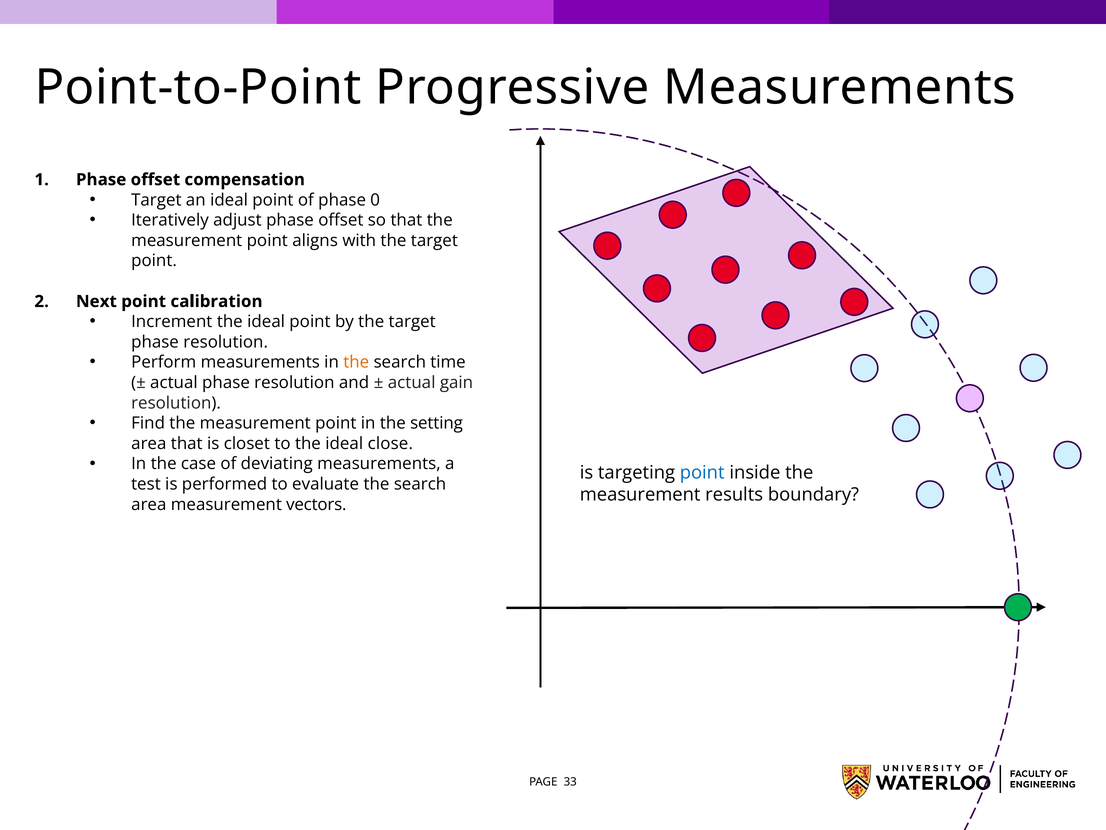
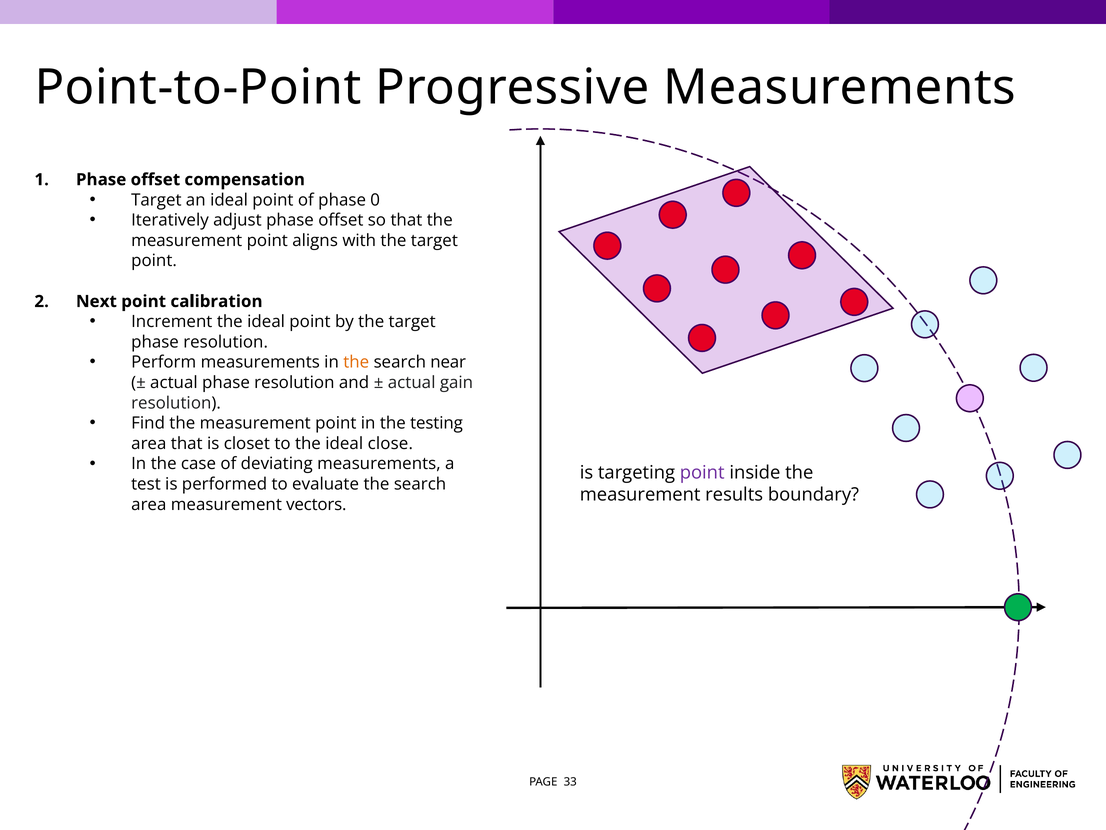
time: time -> near (448, 362)
setting: setting -> testing (436, 423)
point colour: blue -> purple (702, 472)
